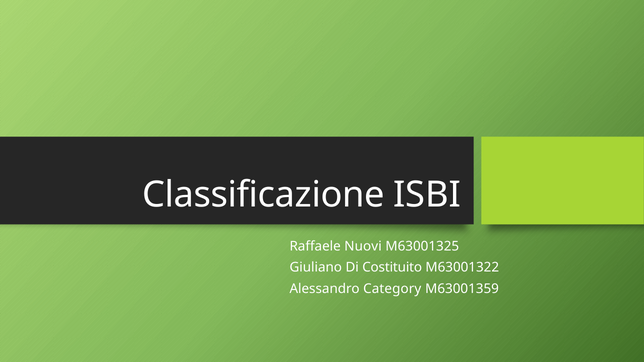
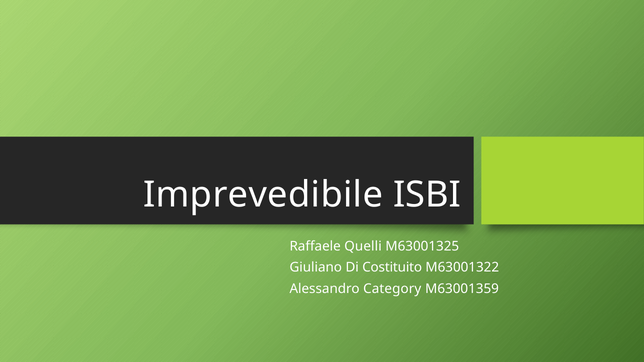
Classificazione: Classificazione -> Imprevedibile (263, 195)
Nuovi: Nuovi -> Quelli (363, 246)
